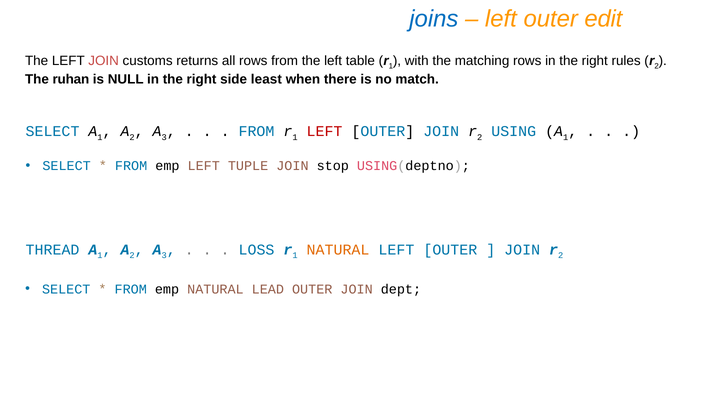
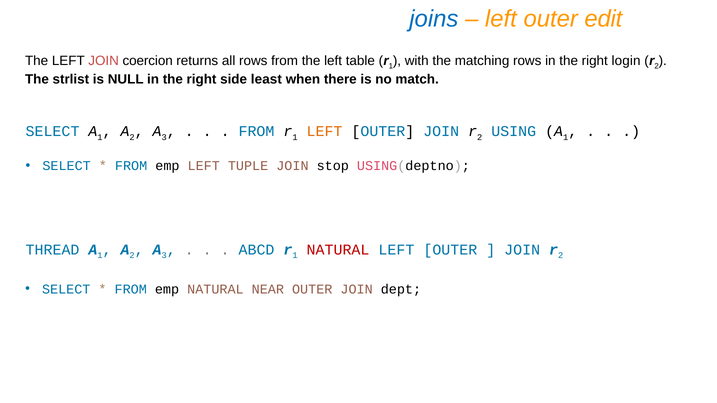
customs: customs -> coercion (148, 61)
rules: rules -> login (626, 61)
ruhan: ruhan -> strlist (71, 79)
LEFT colour: red -> orange (325, 132)
LOSS: LOSS -> ABCD (257, 250)
NATURAL colour: orange -> red (338, 250)
LEAD: LEAD -> NEAR (268, 290)
